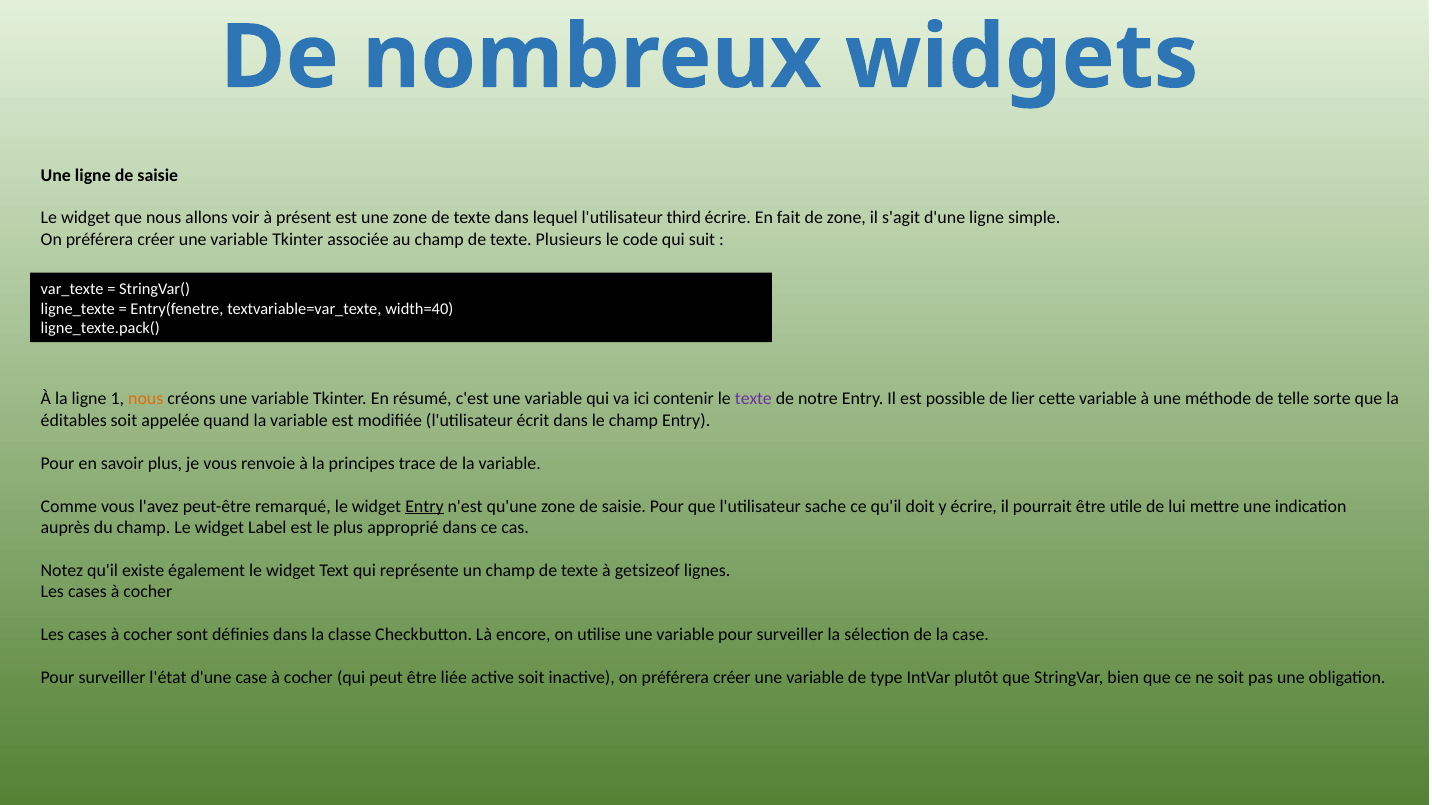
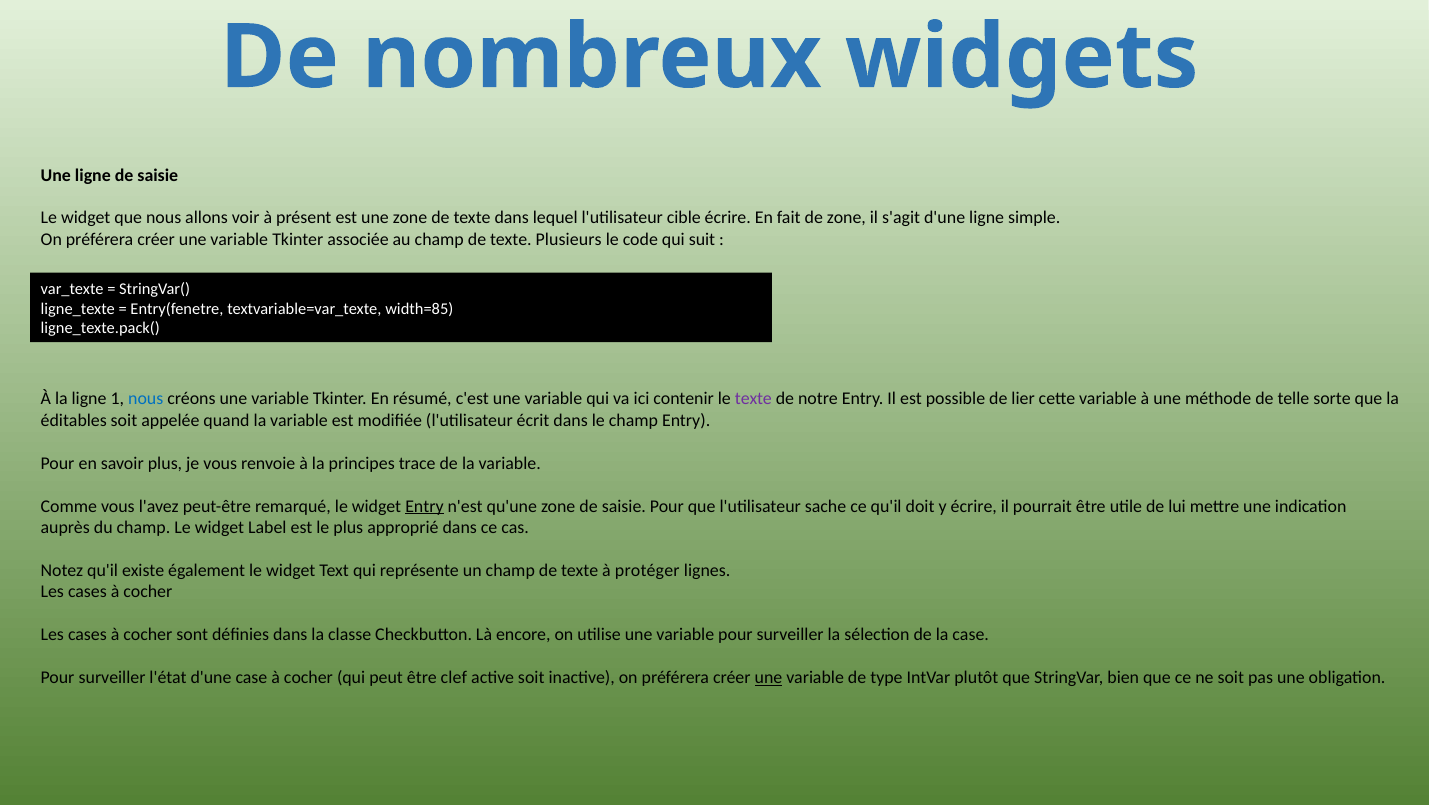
third: third -> cible (684, 218)
width=40: width=40 -> width=85 (419, 309)
nous colour: orange -> blue (146, 399)
getsizeof: getsizeof -> protéger (647, 571)
liée: liée -> clef (454, 678)
une underline: none -> present (769, 678)
